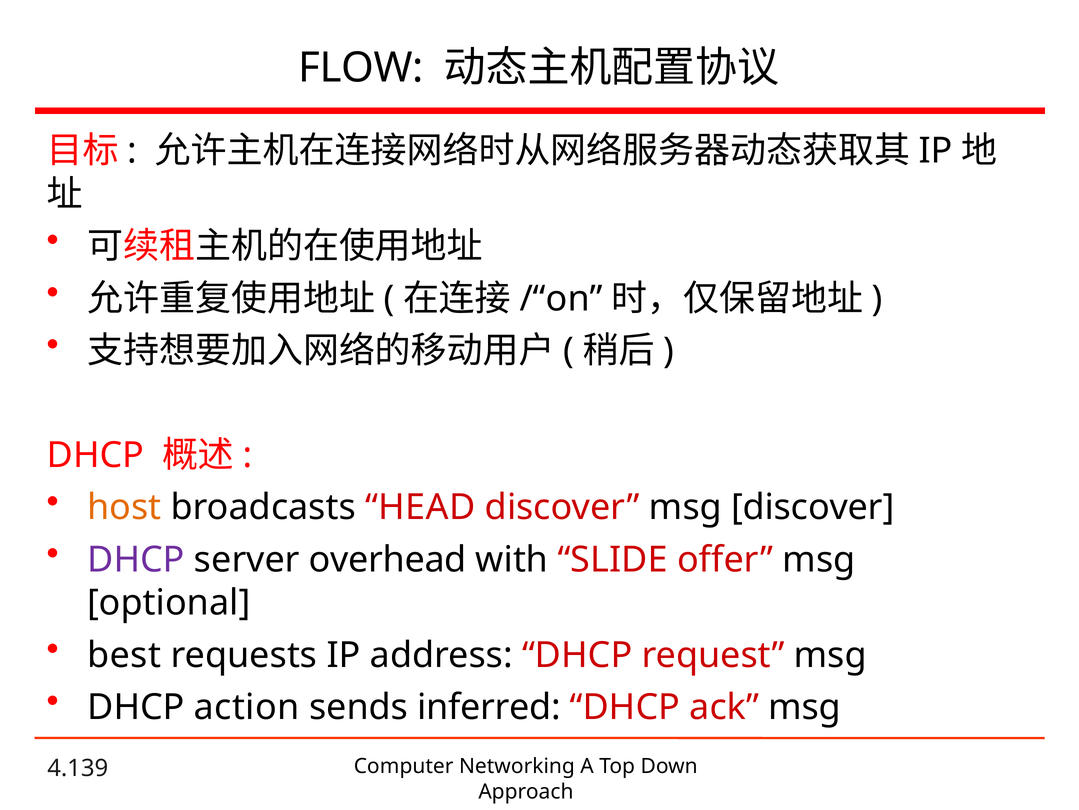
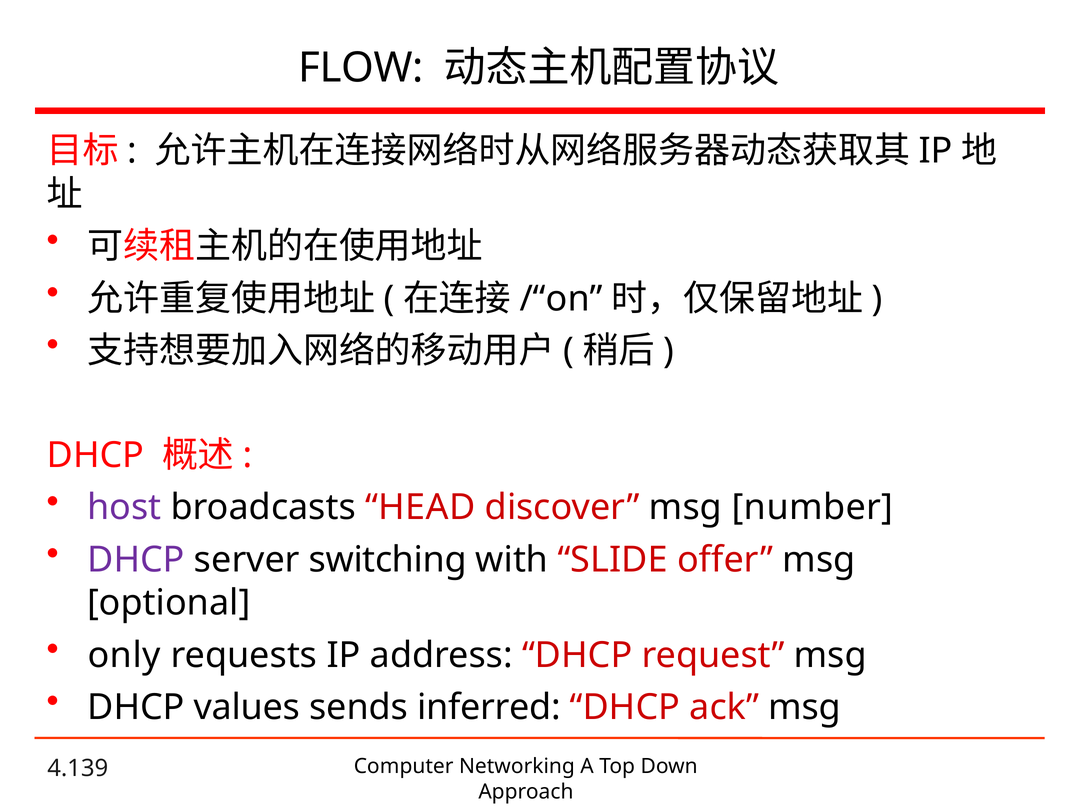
host colour: orange -> purple (124, 507)
msg discover: discover -> number (813, 507)
overhead: overhead -> switching (388, 559)
best: best -> only (124, 655)
action: action -> values (247, 707)
